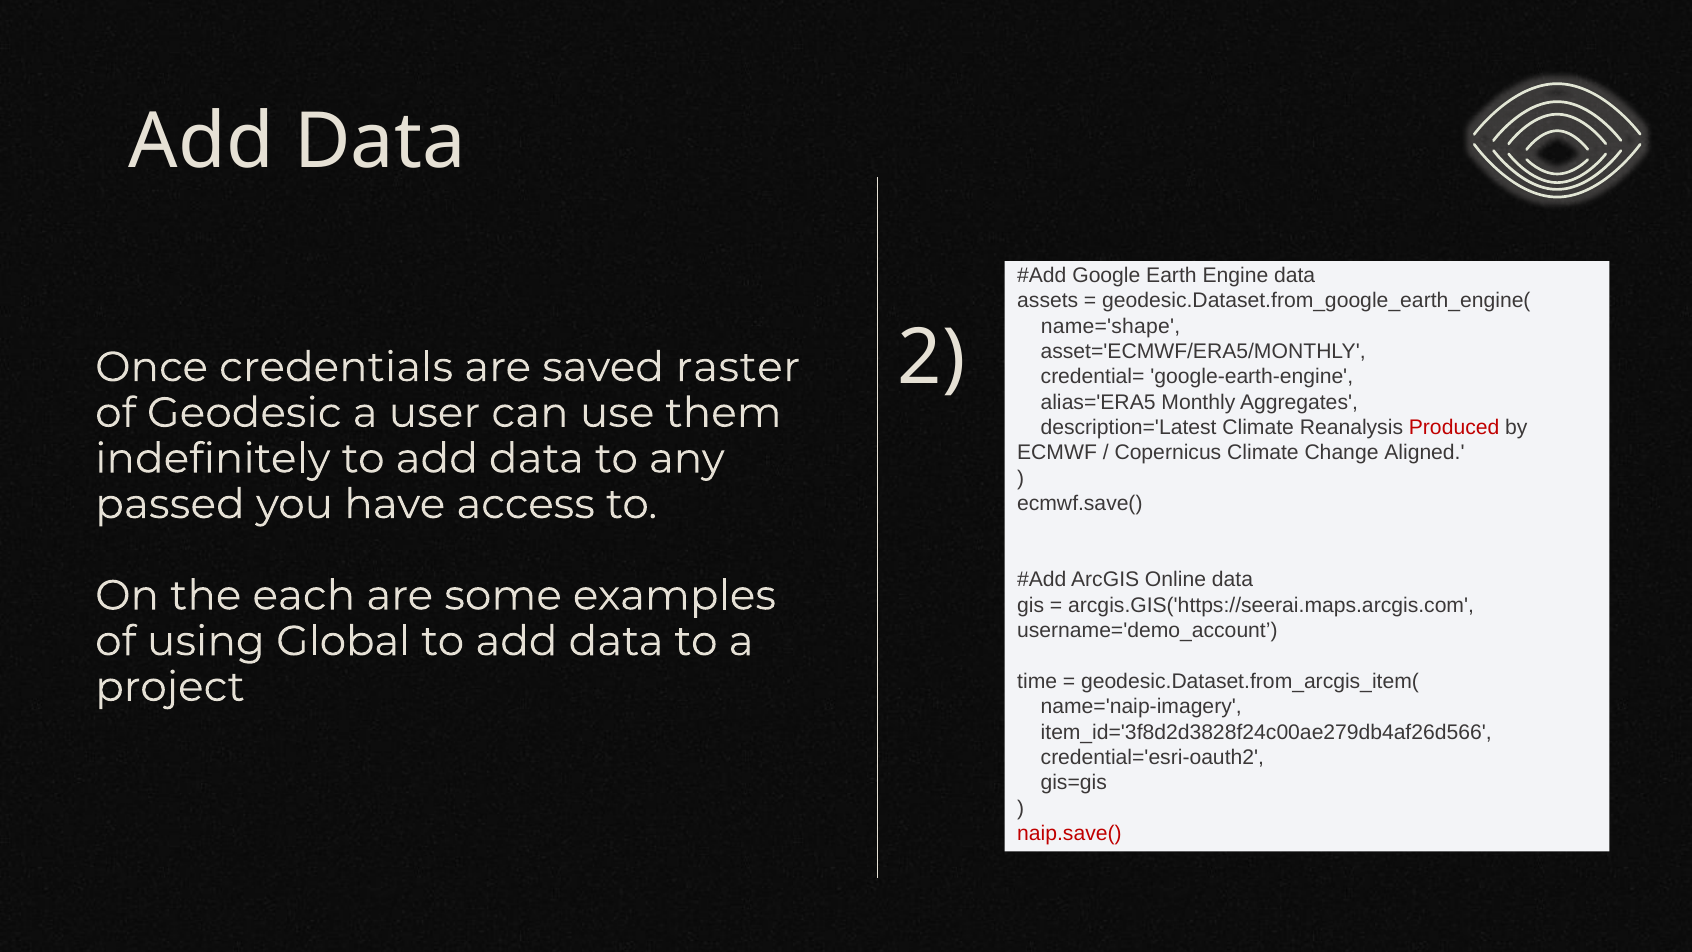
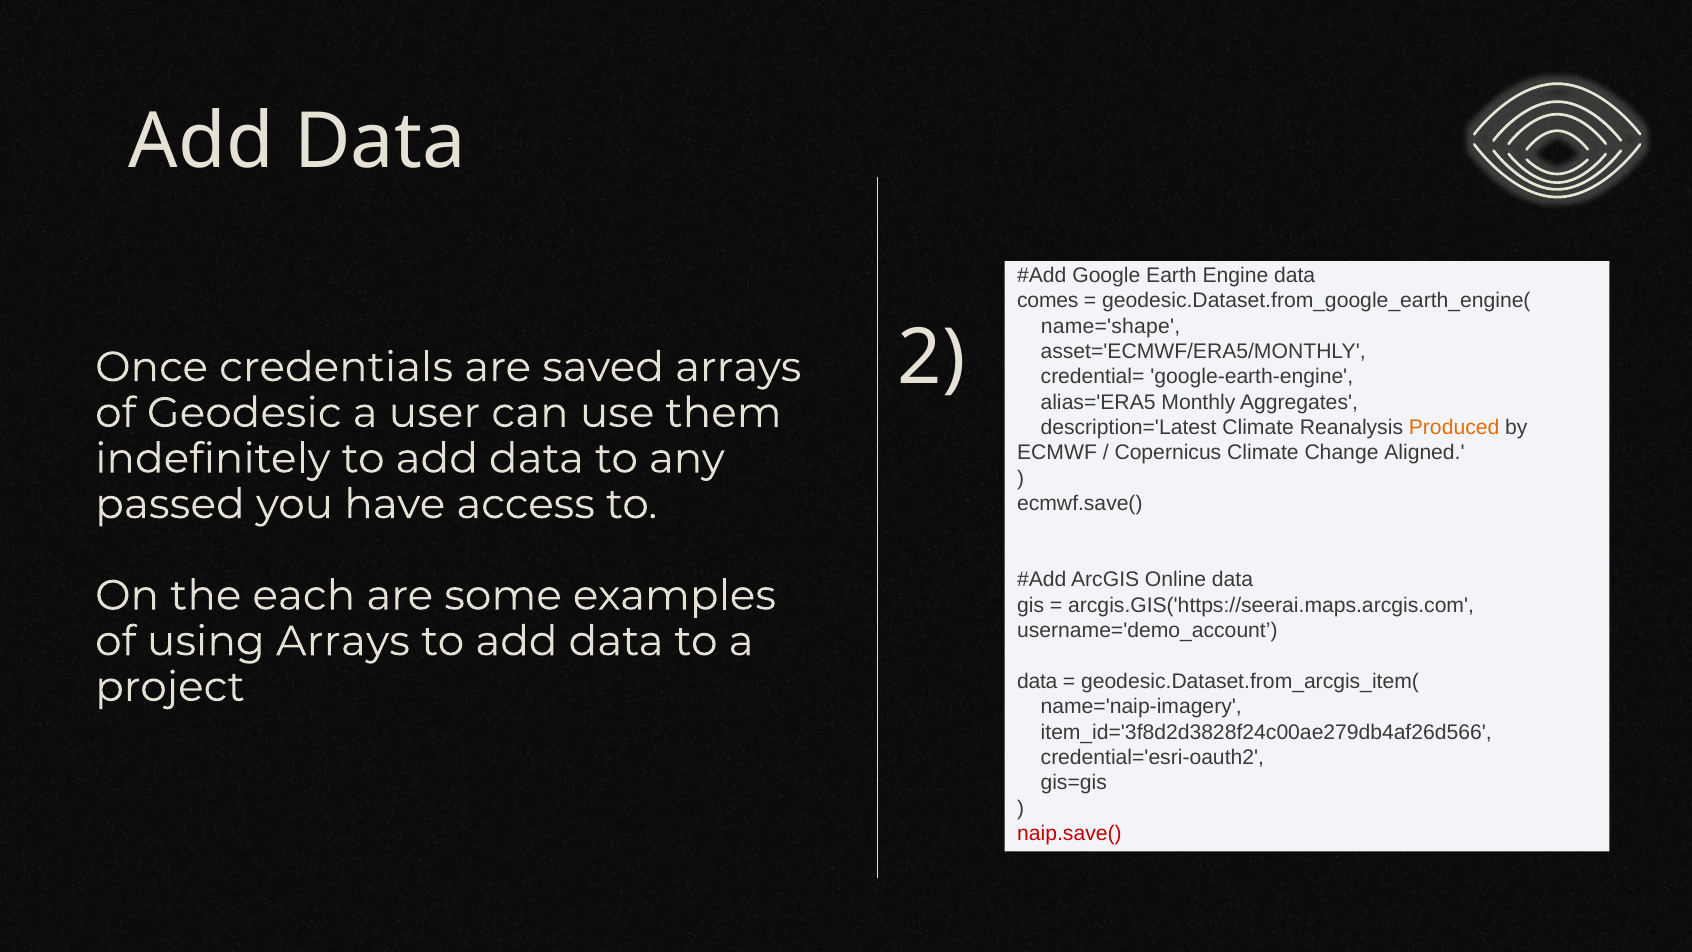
assets: assets -> comes (1048, 301)
saved raster: raster -> arrays (738, 367)
Produced colour: red -> orange (1454, 427)
using Global: Global -> Arrays (343, 641)
time: time -> data (1037, 681)
